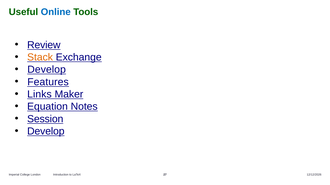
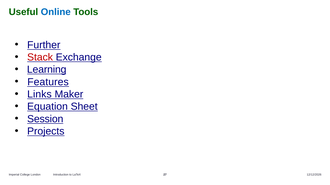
Review: Review -> Further (44, 45)
Stack colour: orange -> red (40, 57)
Develop: Develop -> Learning (47, 70)
Notes: Notes -> Sheet (84, 107)
Develop: Develop -> Projects (46, 132)
